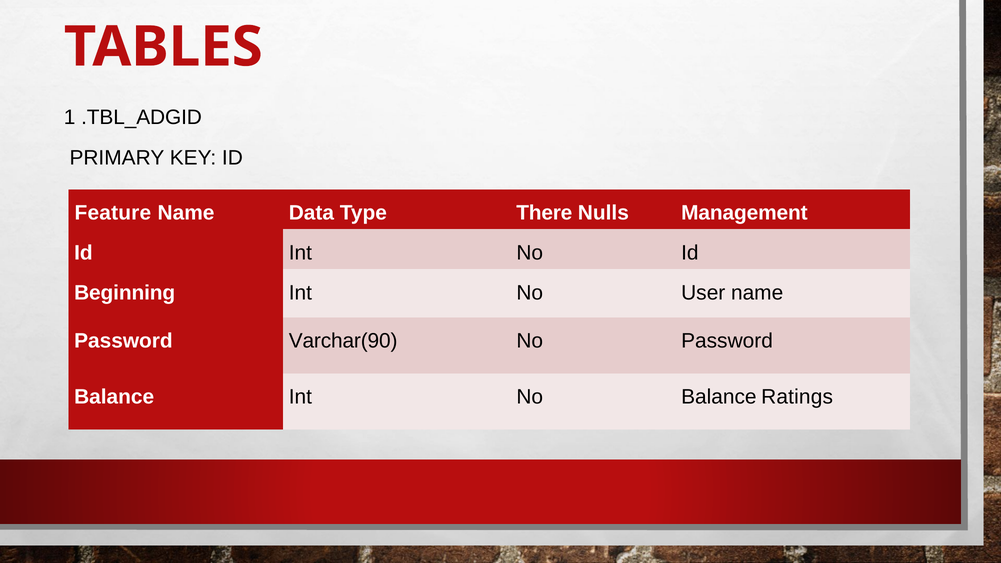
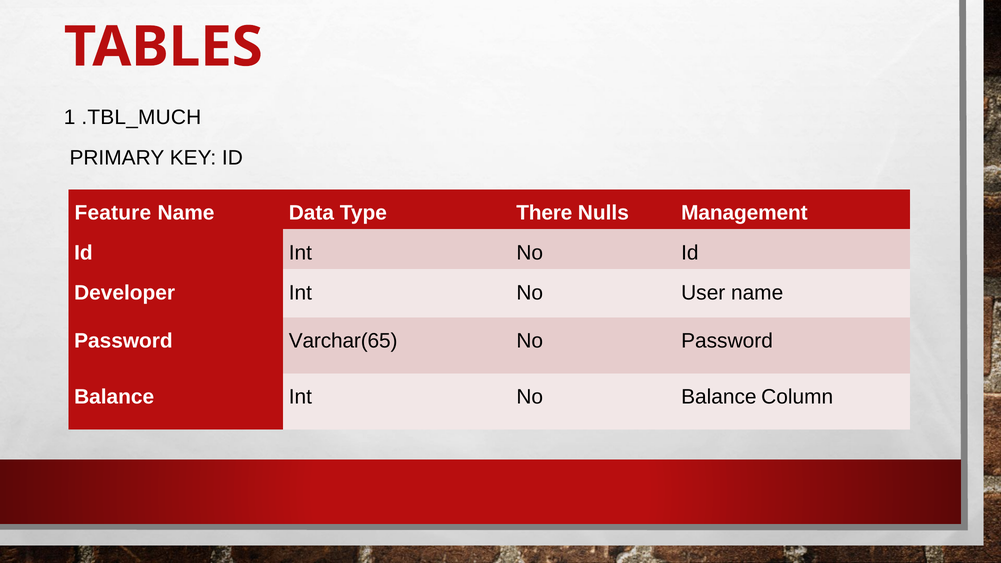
.TBL_ADGID: .TBL_ADGID -> .TBL_MUCH (141, 118)
Beginning: Beginning -> Developer (125, 293)
Varchar(90: Varchar(90 -> Varchar(65 (343, 341)
Ratings: Ratings -> Column (797, 397)
